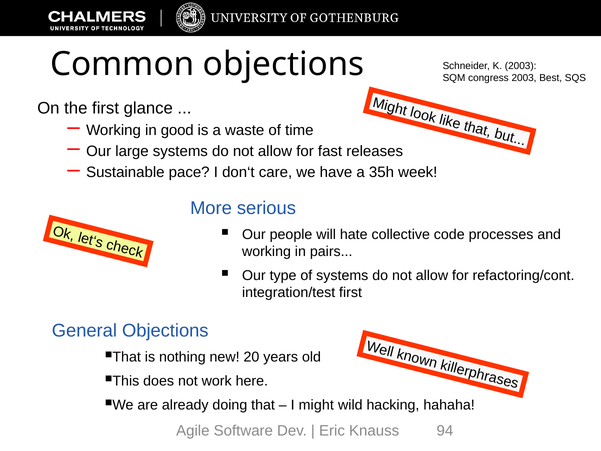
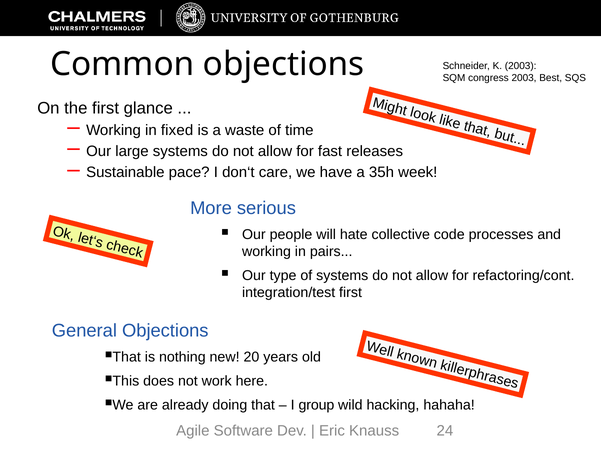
good: good -> fixed (177, 130)
might: might -> group (316, 405)
94: 94 -> 24 (445, 431)
